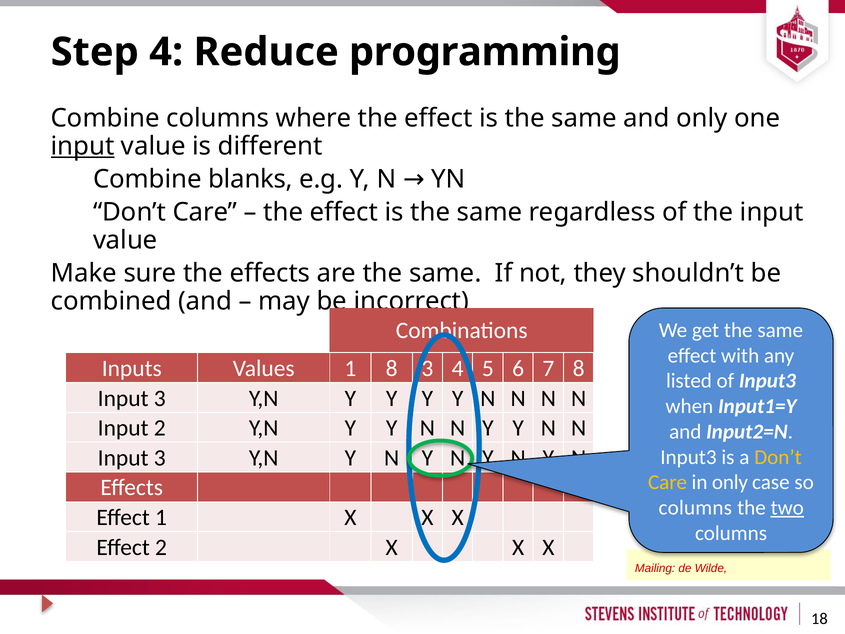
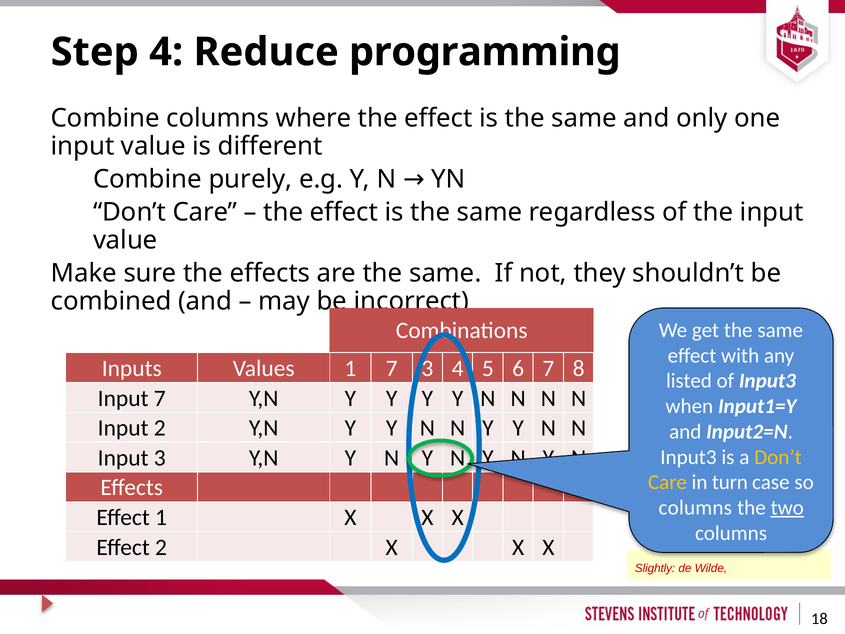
input underline: present -> none (83, 146)
blanks: blanks -> purely (250, 179)
1 8: 8 -> 7 (392, 368)
3: 3 -> 7 (160, 398)
in only: only -> turn (730, 482)
Mailing: Mailing -> Slightly (655, 568)
